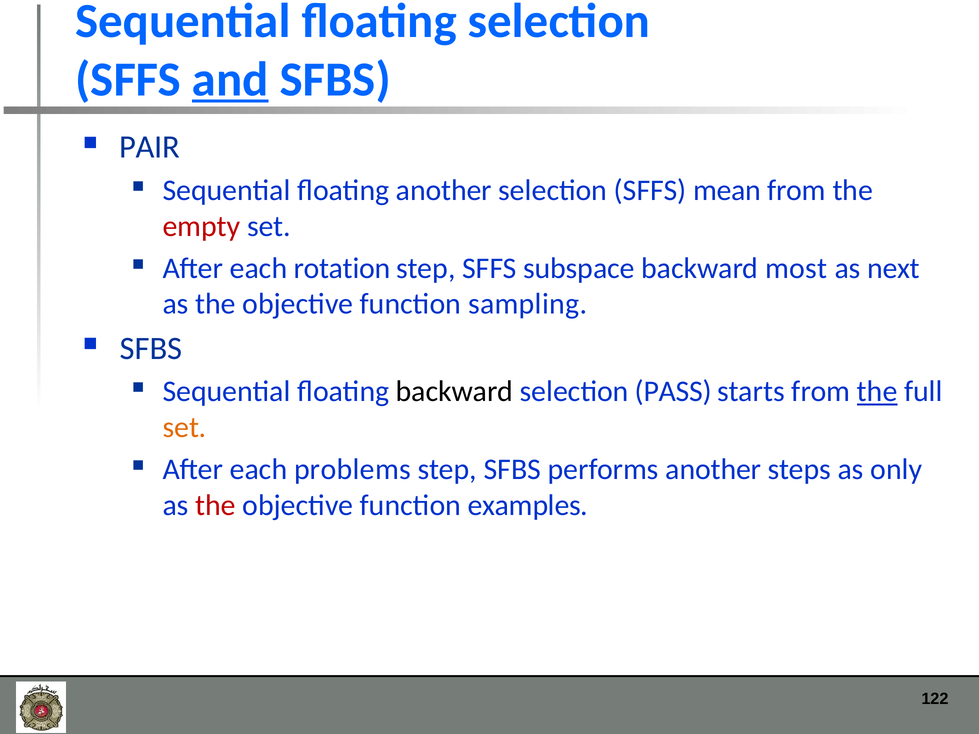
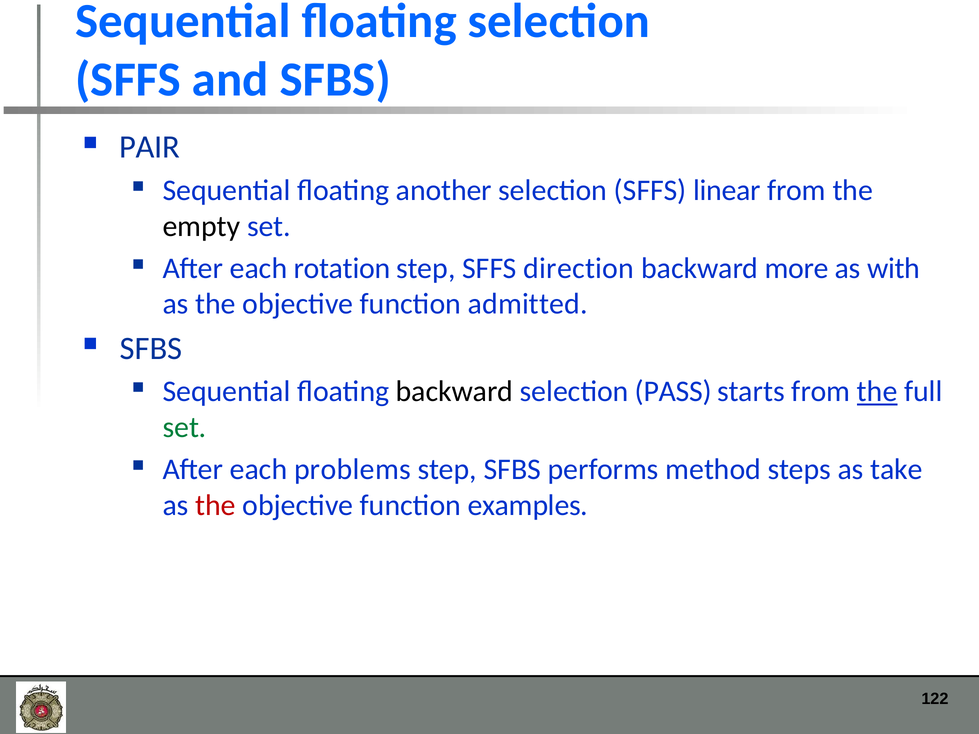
and underline: present -> none (230, 80)
mean: mean -> linear (727, 191)
empty colour: red -> black (201, 226)
subspace: subspace -> direction (579, 268)
most: most -> more (797, 268)
next: next -> with (894, 268)
sampling: sampling -> admitted (528, 304)
set colour: orange -> green (185, 428)
performs another: another -> method (713, 469)
only: only -> take (896, 469)
